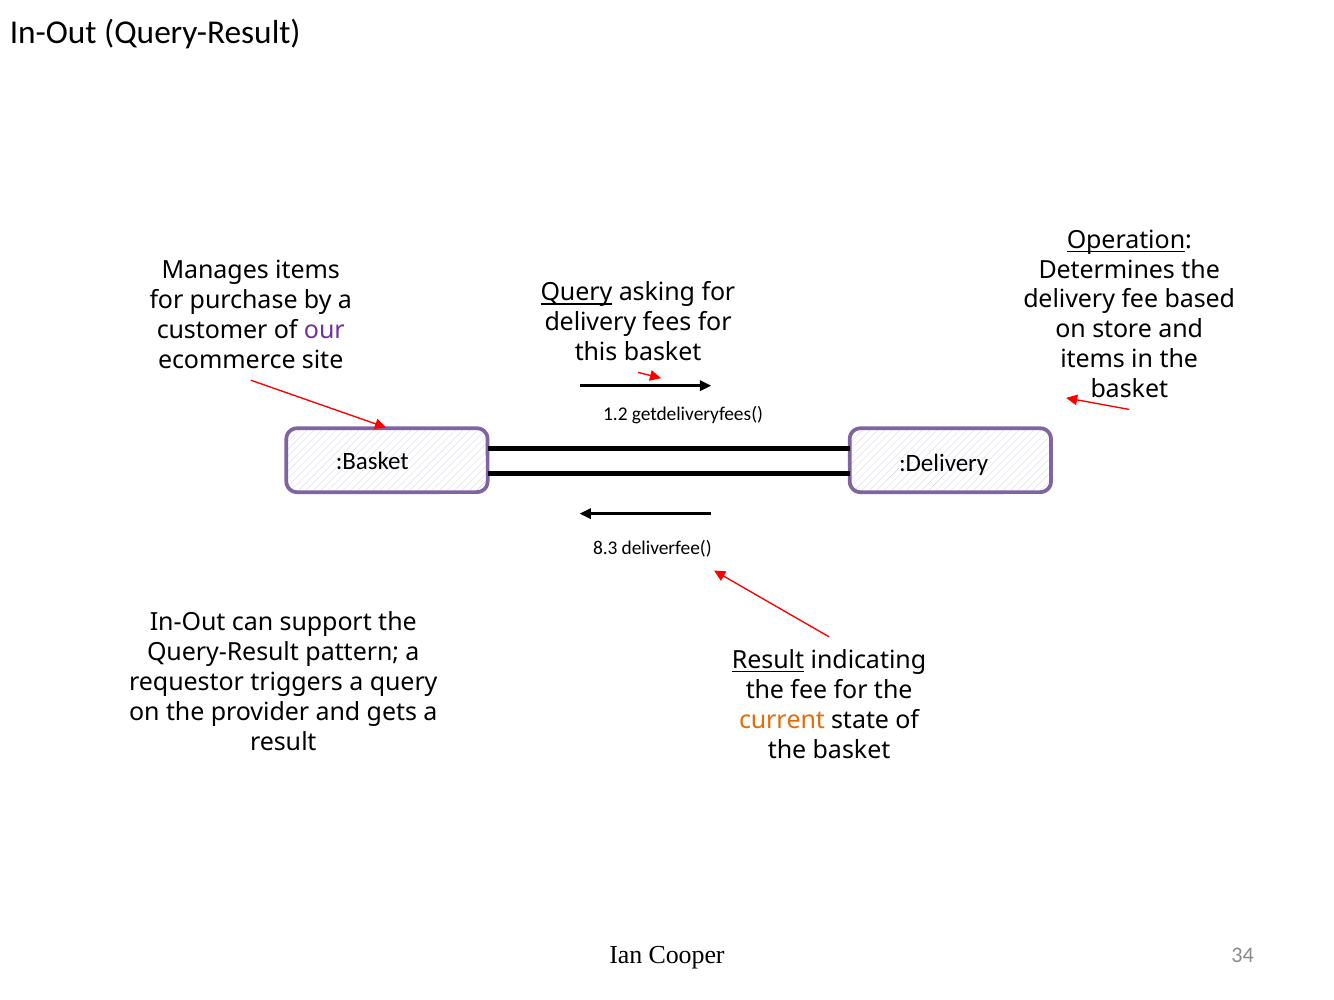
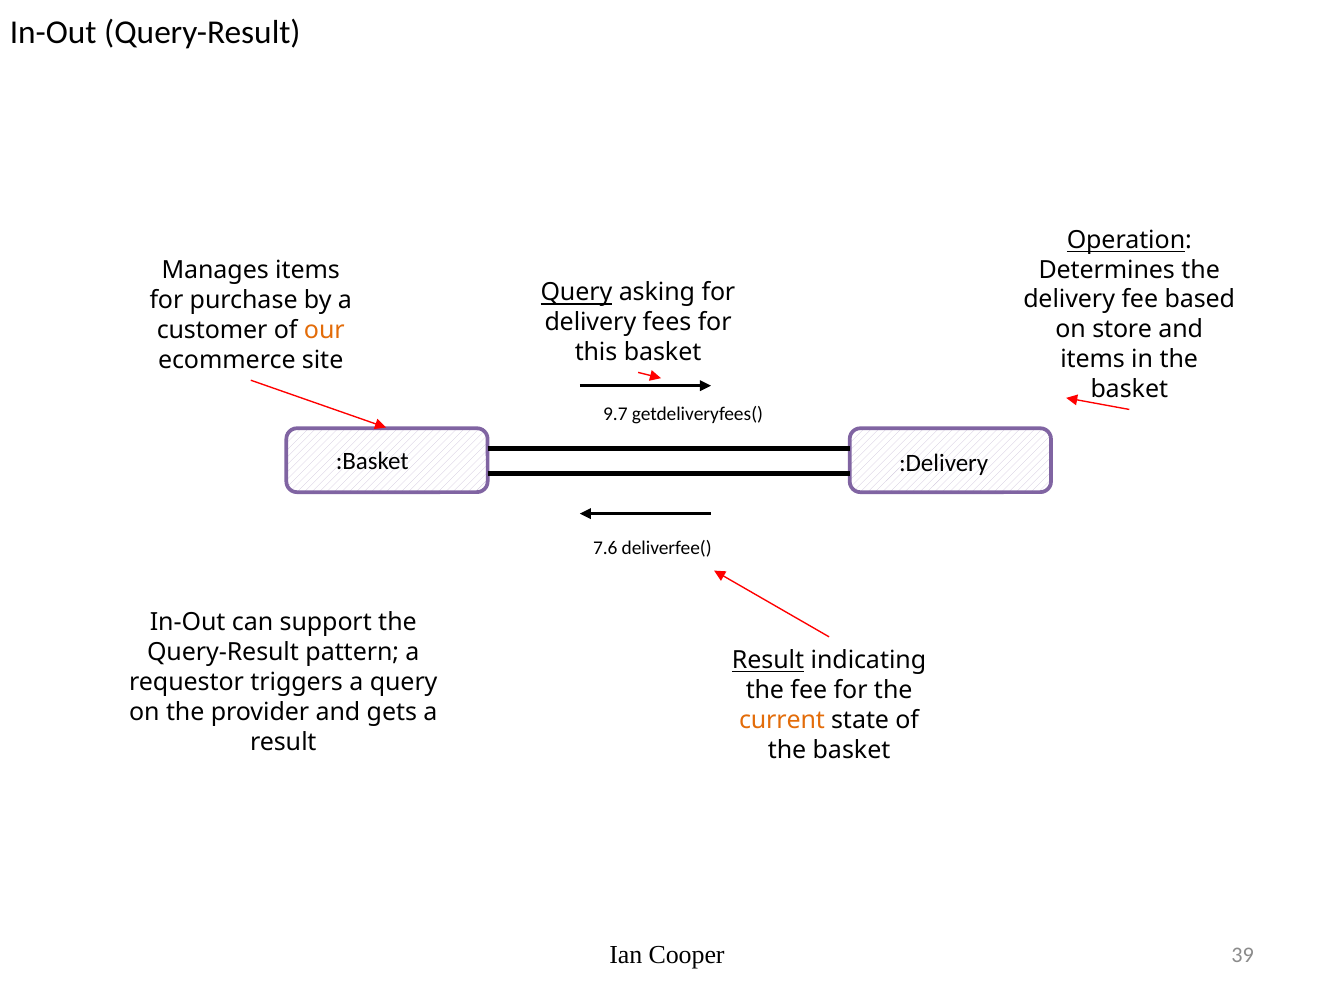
our colour: purple -> orange (324, 331)
1.2: 1.2 -> 9.7 (615, 414)
8.3: 8.3 -> 7.6 (605, 549)
34: 34 -> 39 (1243, 955)
